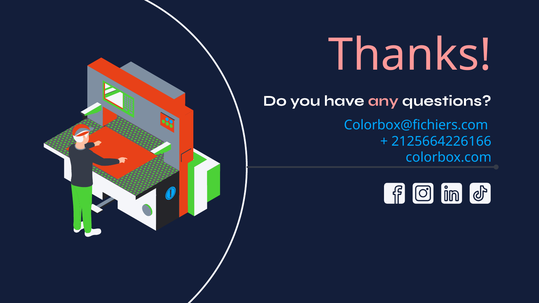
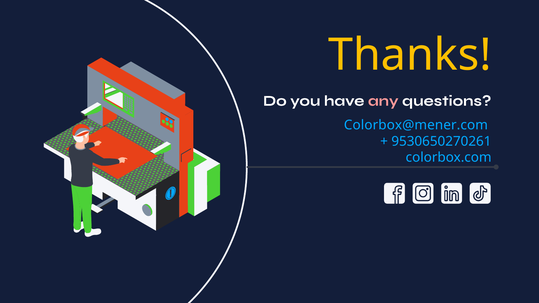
Thanks colour: pink -> yellow (410, 55)
Colorbox@fichiers.com: Colorbox@fichiers.com -> Colorbox@mener.com (416, 125)
2125664226166: 2125664226166 -> 9530650270261 (441, 141)
